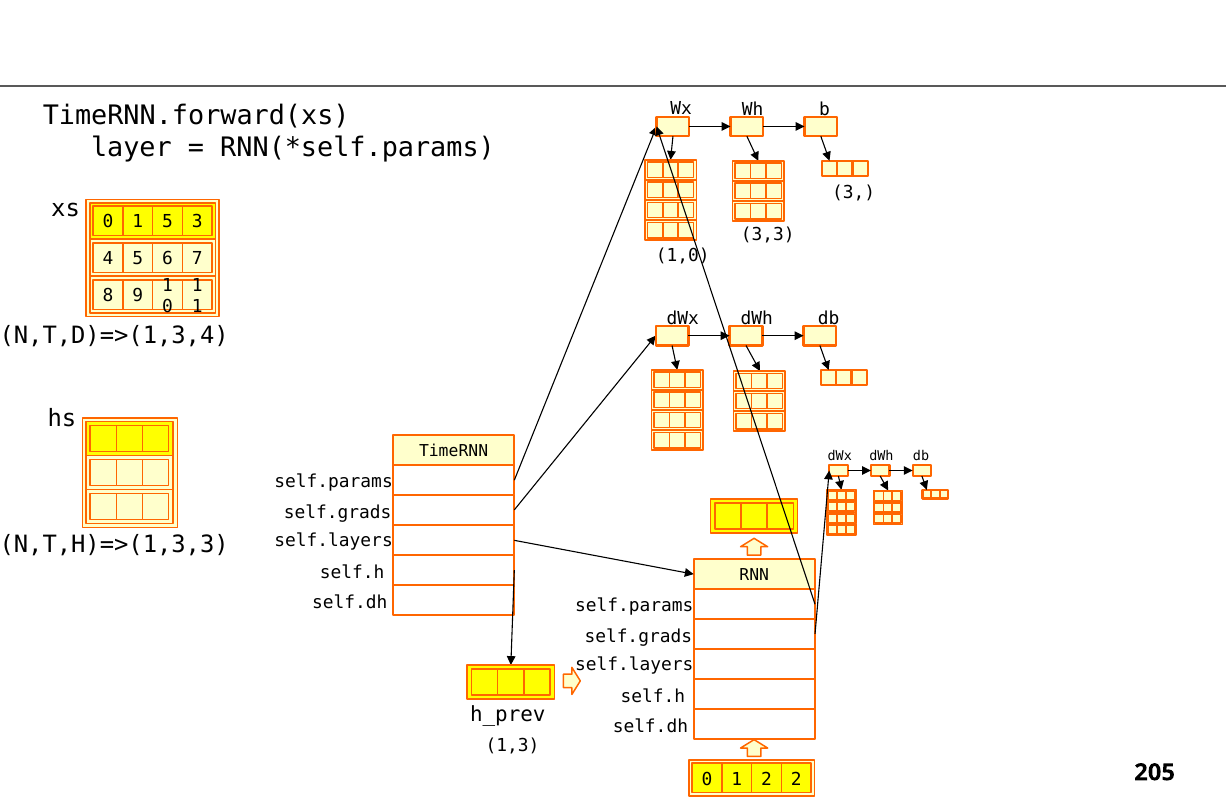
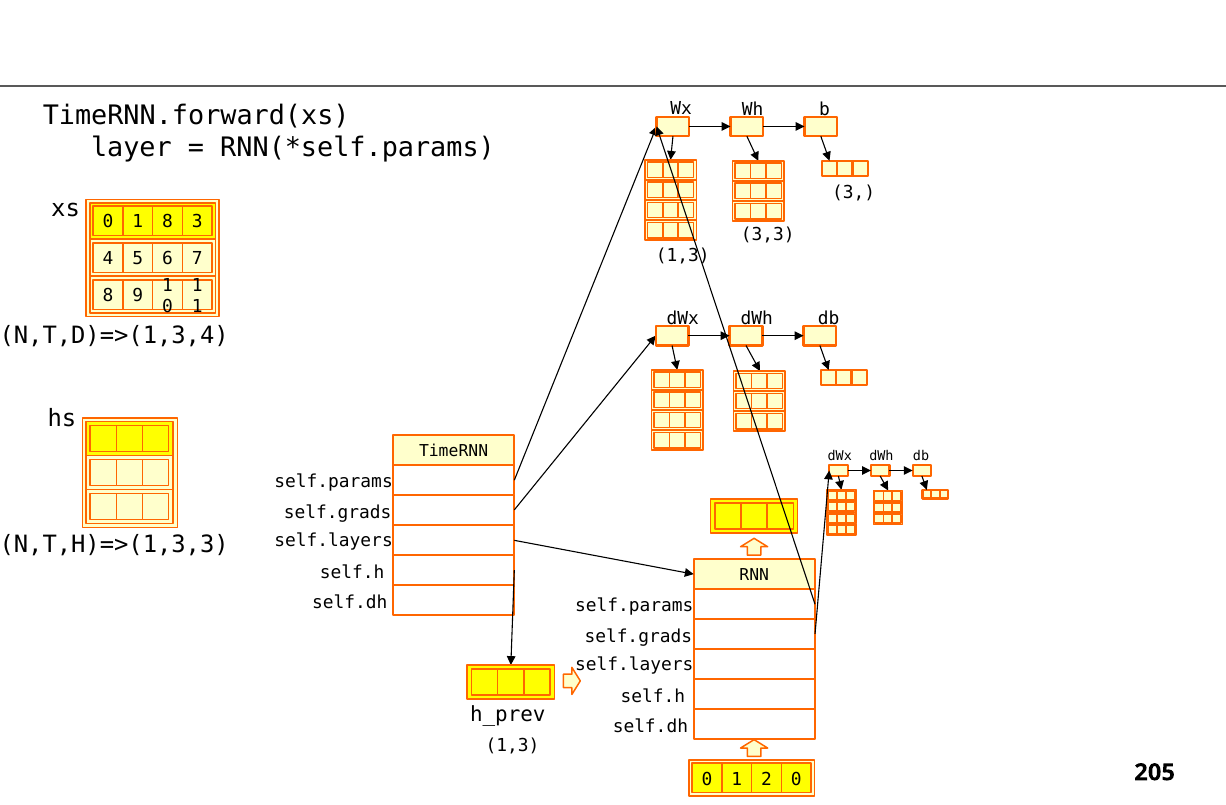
1 5: 5 -> 8 (167, 222)
1,0: 1,0 -> 1,3 (683, 256)
2 2: 2 -> 0 (796, 779)
